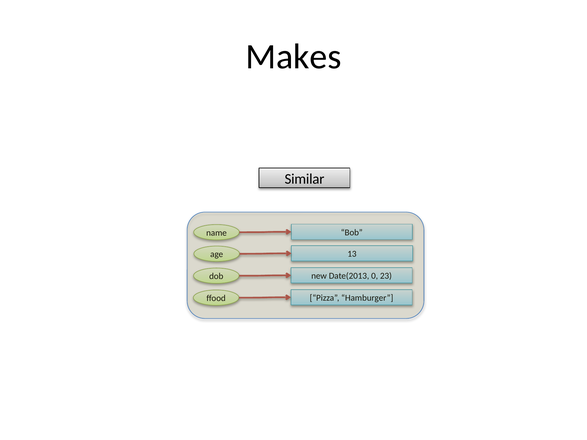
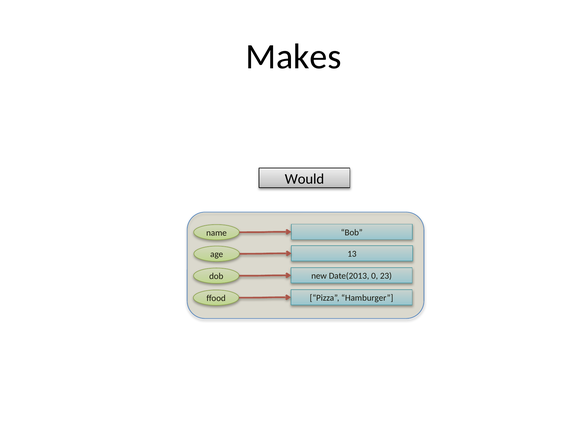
Similar: Similar -> Would (304, 179)
